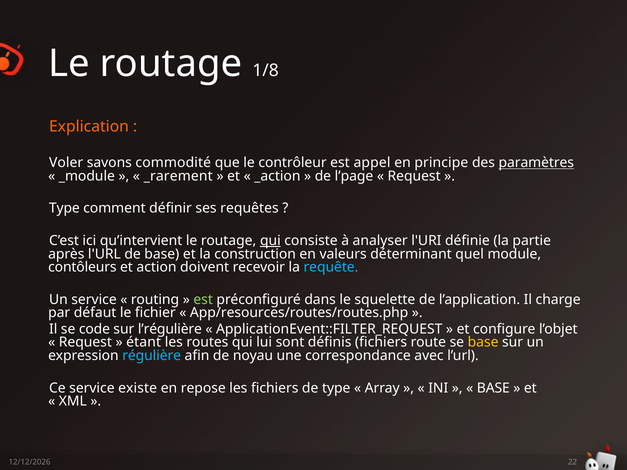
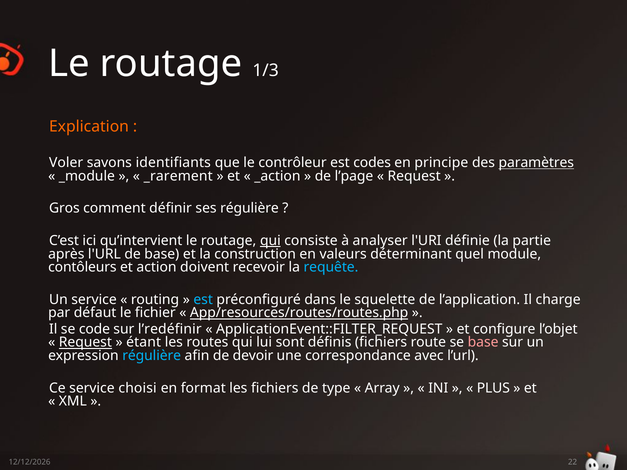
1/8: 1/8 -> 1/3 (266, 71)
commodité: commodité -> identifiants (173, 163)
appel: appel -> codes (372, 163)
Type: Type -> Gros (64, 208)
ses requêtes: requêtes -> régulière (250, 208)
est colour: light green -> light blue (203, 300)
App/resources/routes/routes.php underline: none -> present (299, 313)
l’régulière: l’régulière -> l’redéfinir (170, 329)
Request underline: none -> present (85, 343)
base colour: yellow -> pink (483, 343)
noyau: noyau -> devoir (253, 356)
existe: existe -> choisi (138, 388)
repose: repose -> format (203, 388)
BASE: BASE -> PLUS (493, 388)
